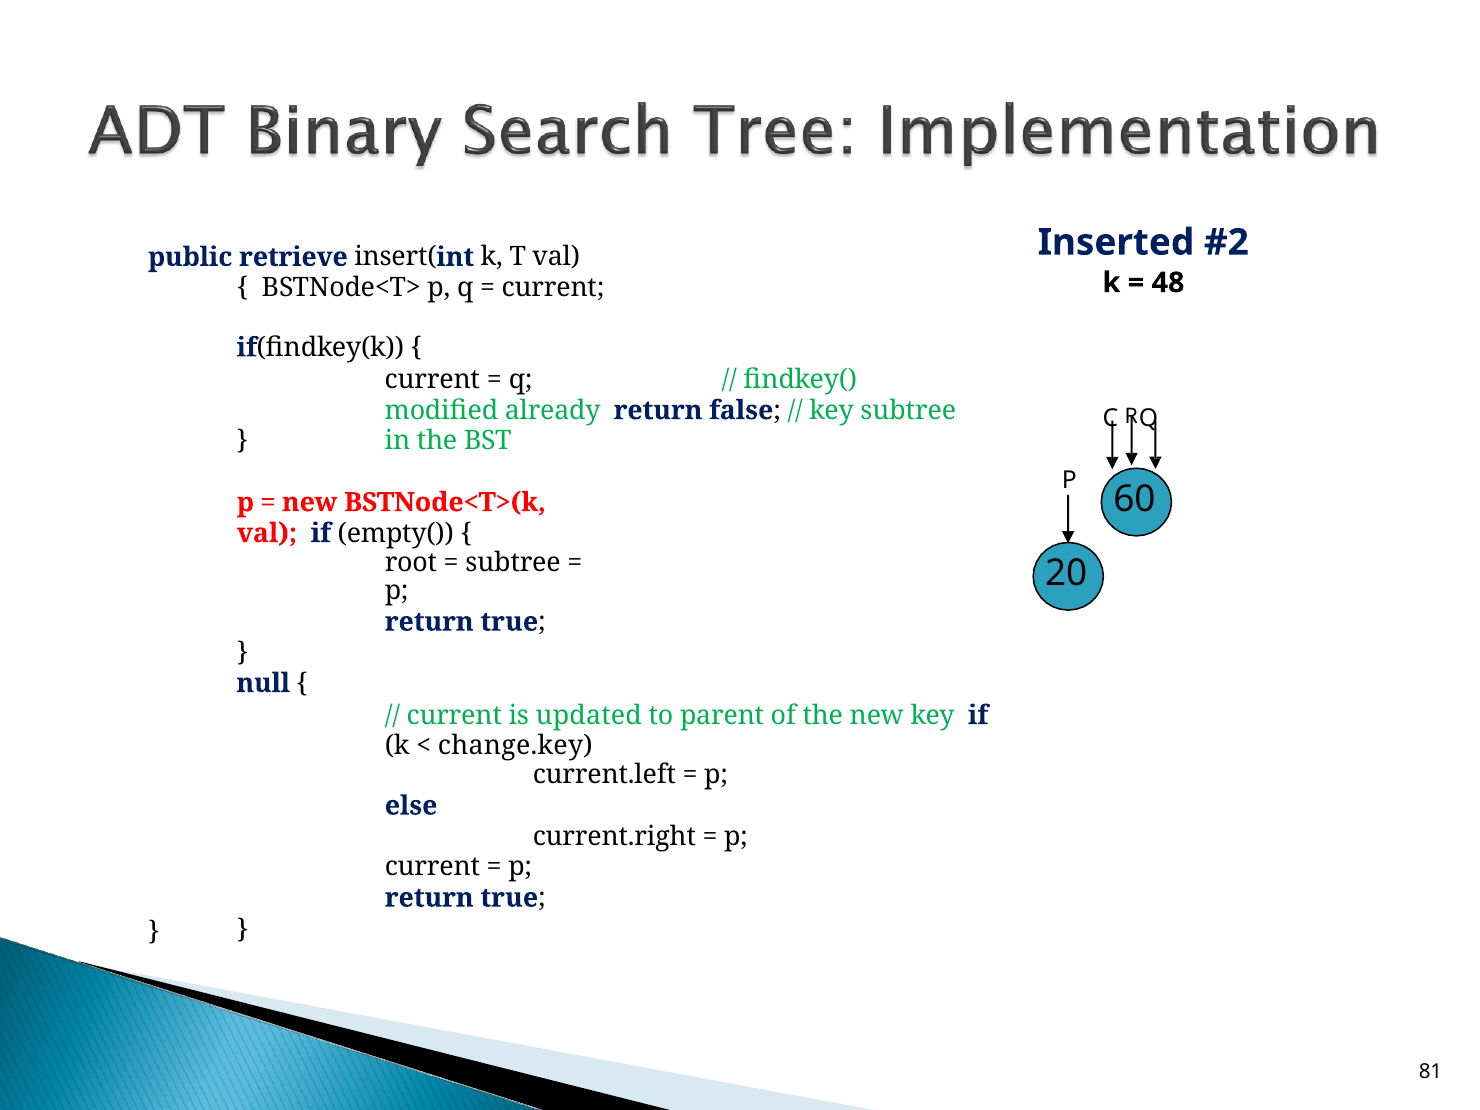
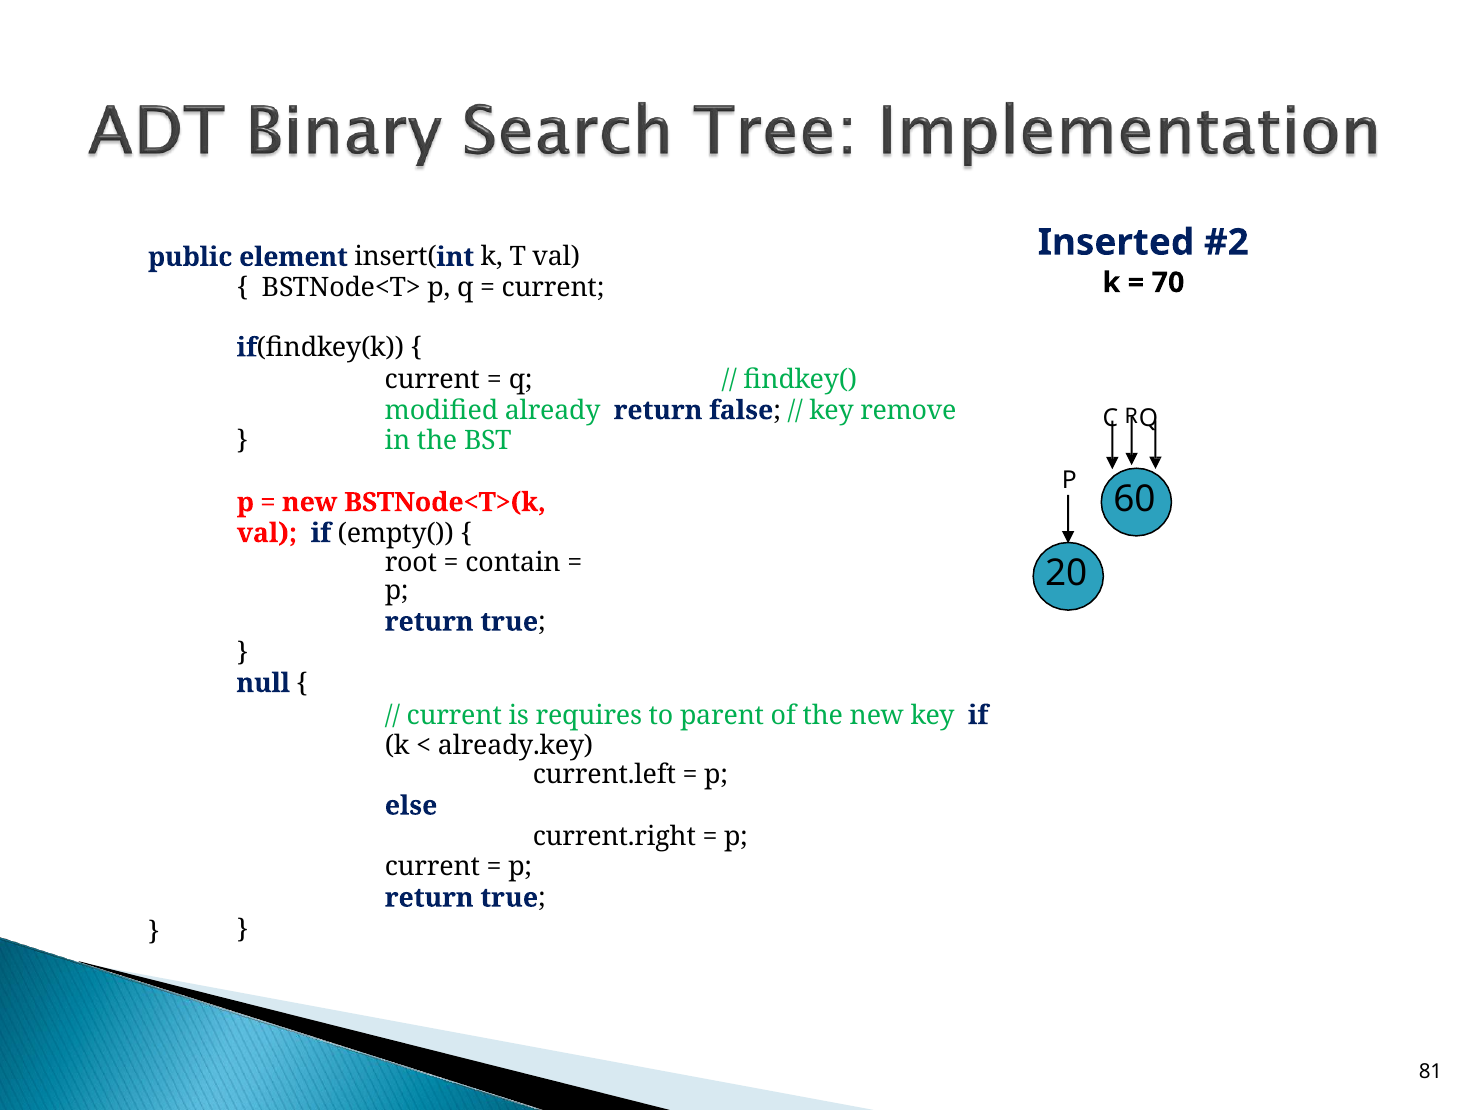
retrieve: retrieve -> element (293, 257)
48: 48 -> 70 (1168, 283)
key subtree: subtree -> remove (908, 410)
subtree: subtree -> contain (513, 562)
updated: updated -> requires (589, 715)
change.key: change.key -> already.key (516, 746)
